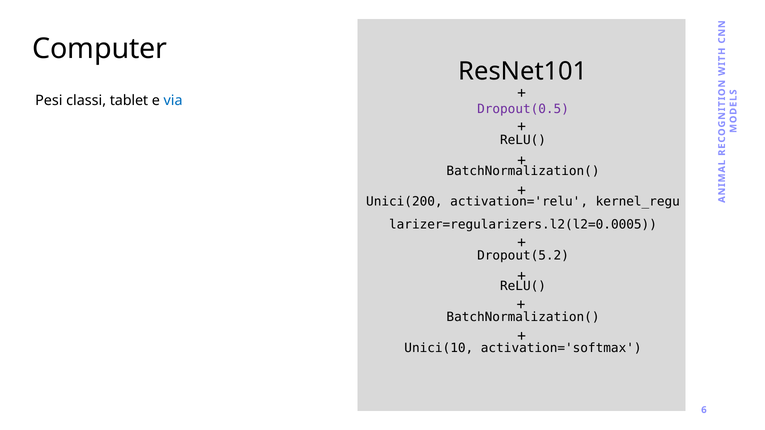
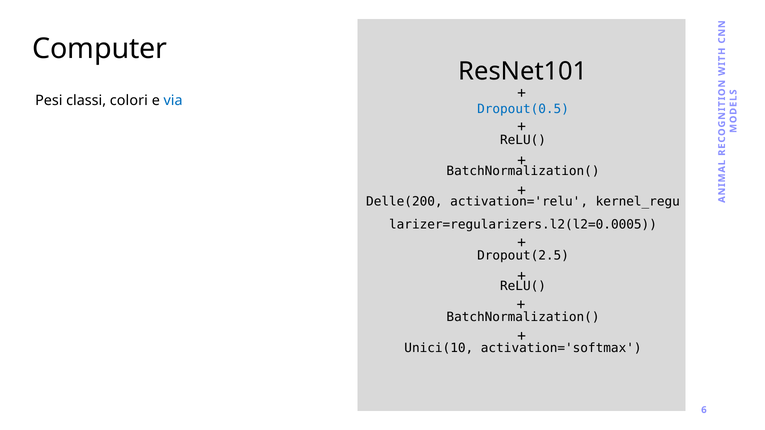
tablet: tablet -> colori (129, 101)
Dropout(0.5 colour: purple -> blue (523, 109)
Unici(200: Unici(200 -> Delle(200 (404, 202)
Dropout(5.2: Dropout(5.2 -> Dropout(2.5 (523, 256)
